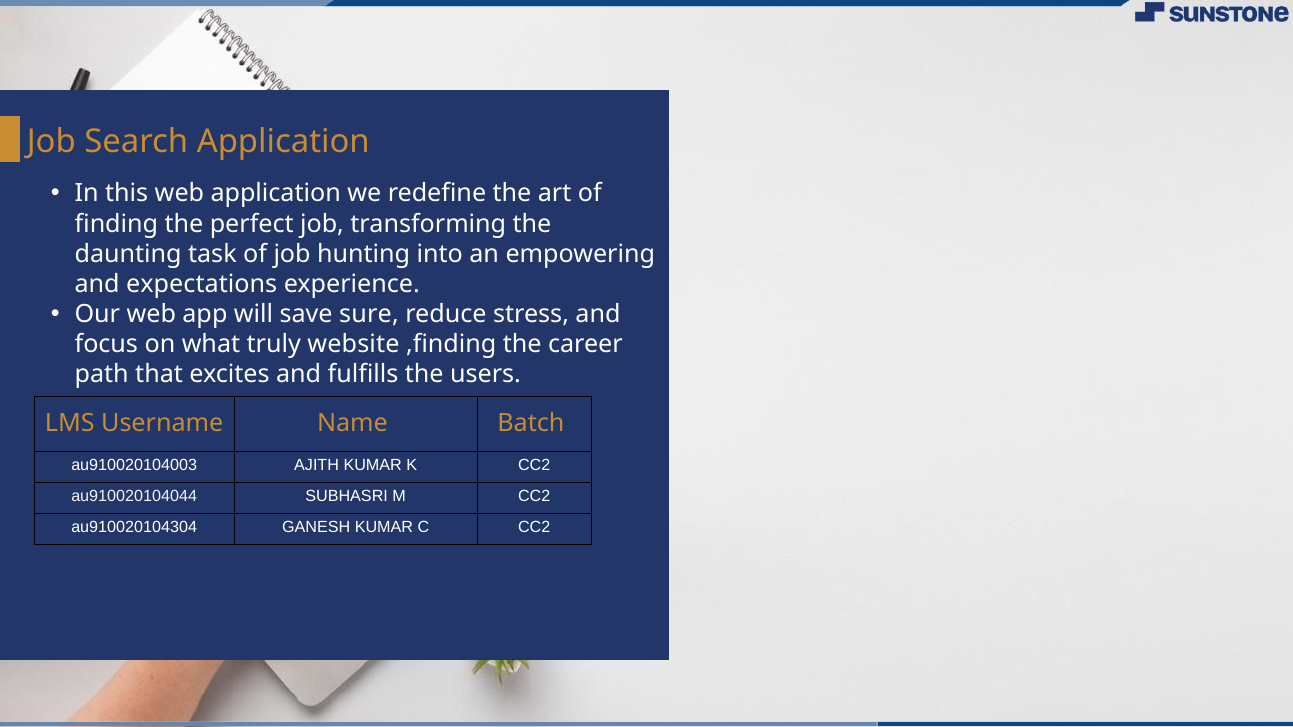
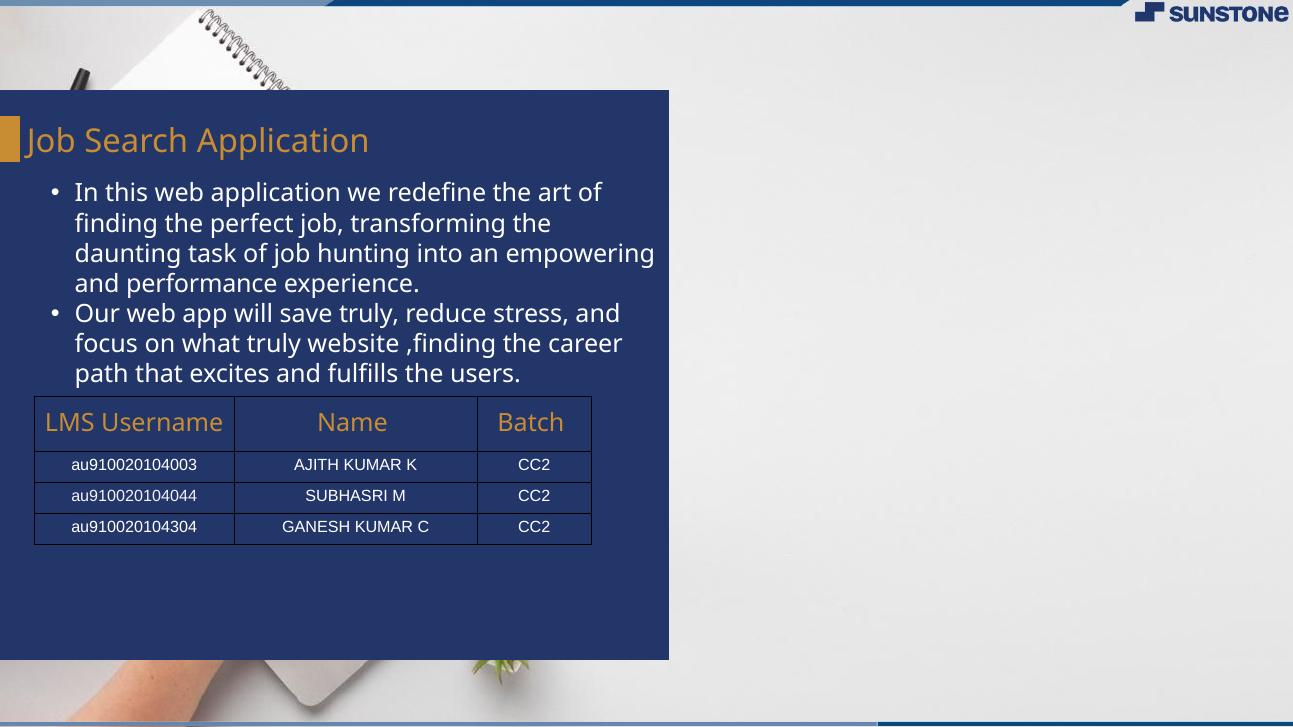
expectations: expectations -> performance (202, 284)
save sure: sure -> truly (369, 314)
